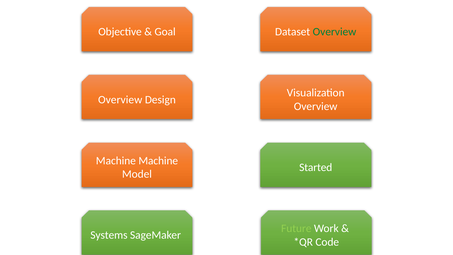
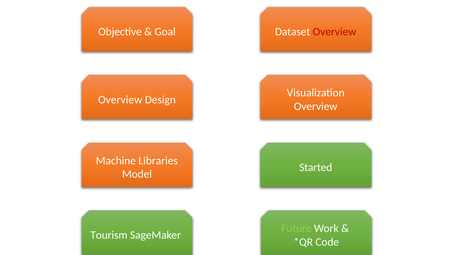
Overview colour: green -> red (335, 32)
Machine Machine: Machine -> Libraries (158, 161)
Systems: Systems -> Tourism (109, 235)
